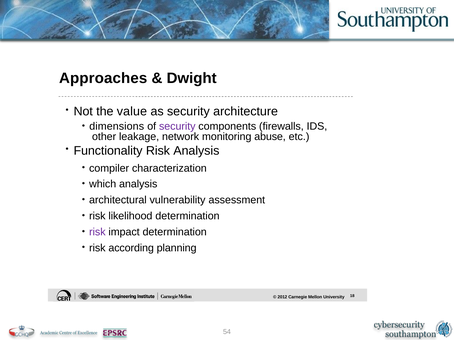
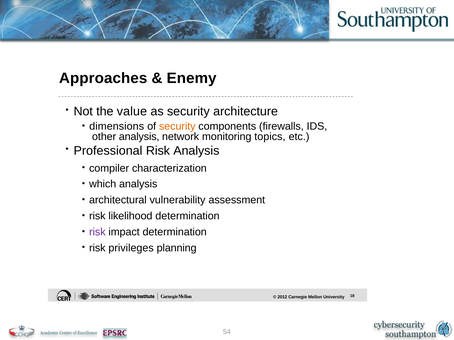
Dwight: Dwight -> Enemy (192, 78)
security colour: purple -> orange (177, 127)
other leakage: leakage -> analysis (139, 137)
abuse: abuse -> topics (270, 137)
Functionality: Functionality -> Professional (108, 151)
according: according -> privileges (131, 248)
